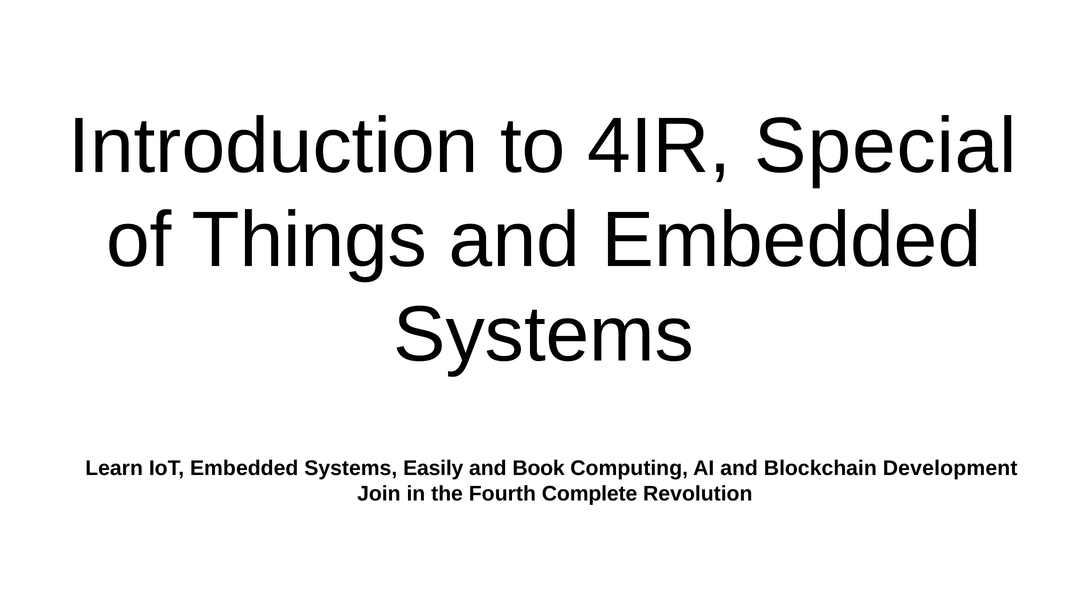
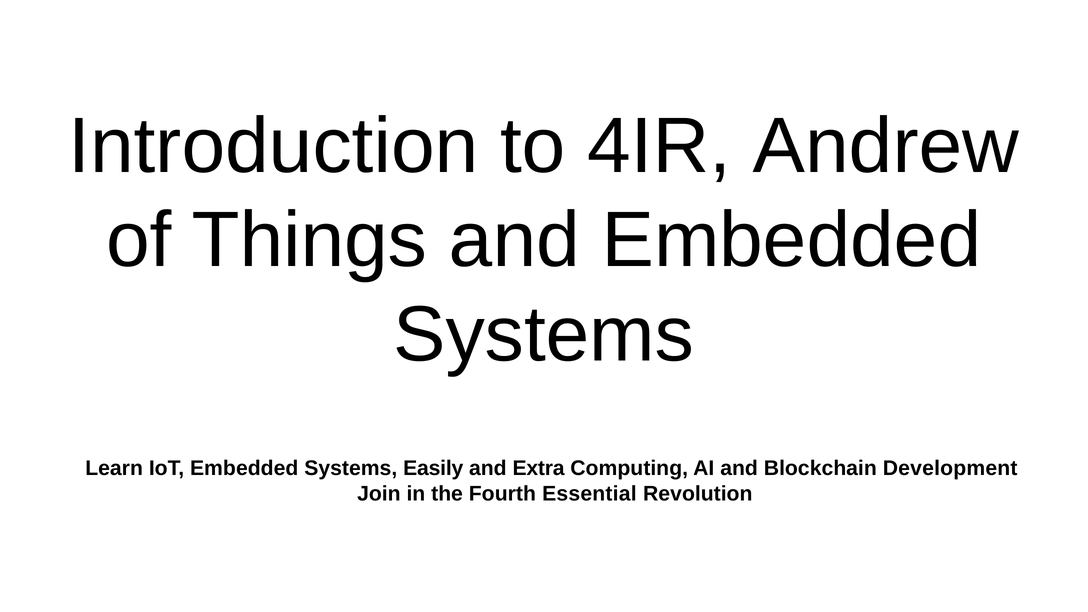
Special: Special -> Andrew (886, 146)
Book: Book -> Extra (539, 468)
Complete: Complete -> Essential (589, 494)
